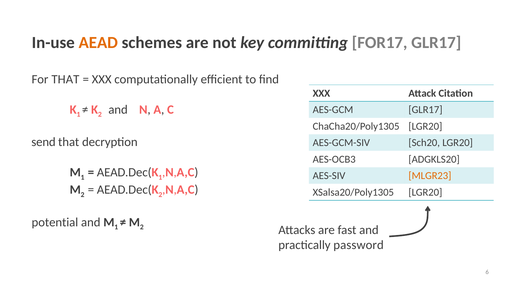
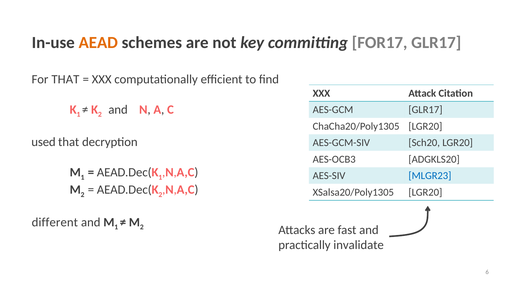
send: send -> used (44, 142)
MLGR23 colour: orange -> blue (430, 176)
potential: potential -> different (55, 222)
password: password -> invalidate (359, 245)
